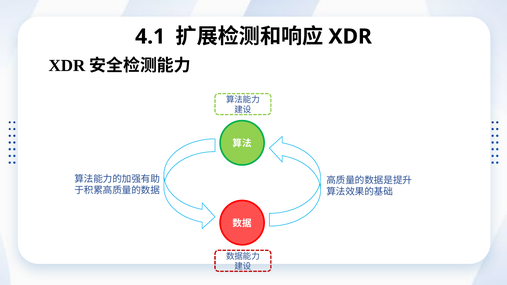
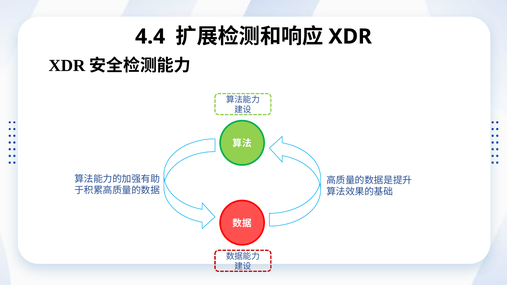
4.1: 4.1 -> 4.4 (150, 37)
